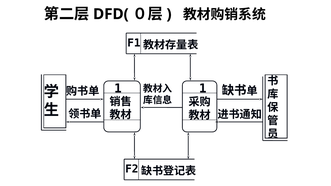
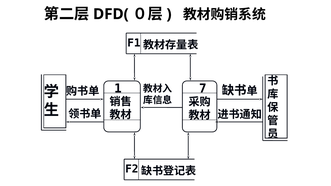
1 1: 1 -> 7 (203, 89)
